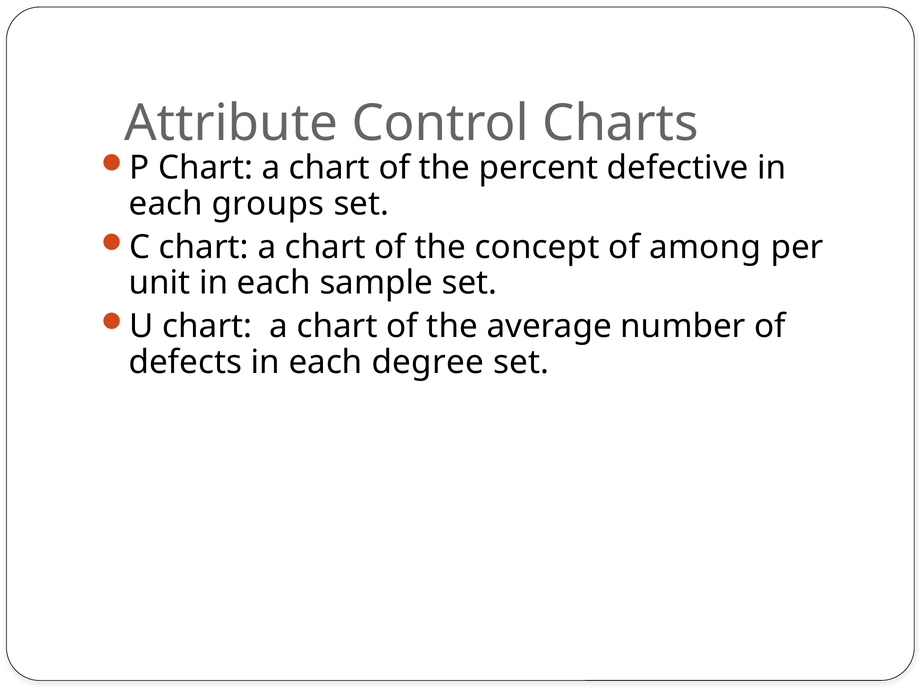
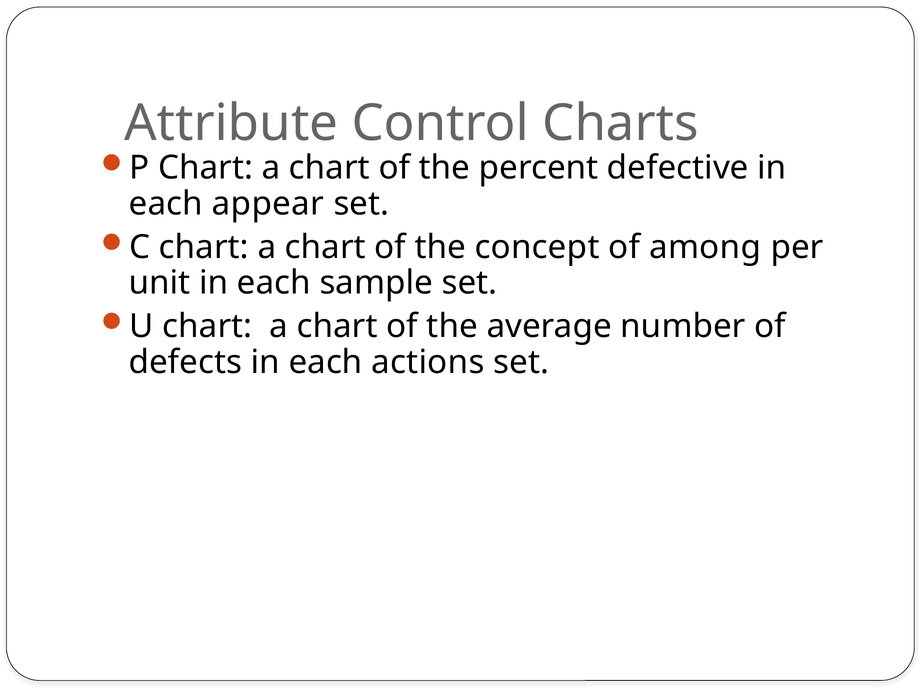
groups: groups -> appear (268, 204)
degree: degree -> actions (428, 362)
